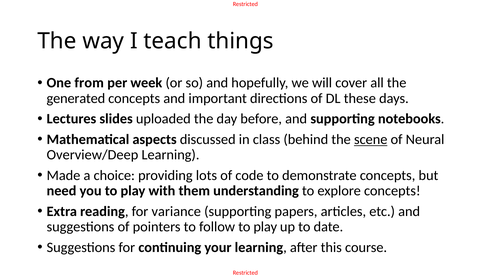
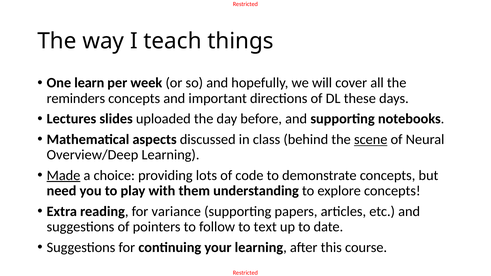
from: from -> learn (89, 83)
generated: generated -> reminders (76, 98)
Made underline: none -> present (63, 176)
follow to play: play -> text (265, 227)
